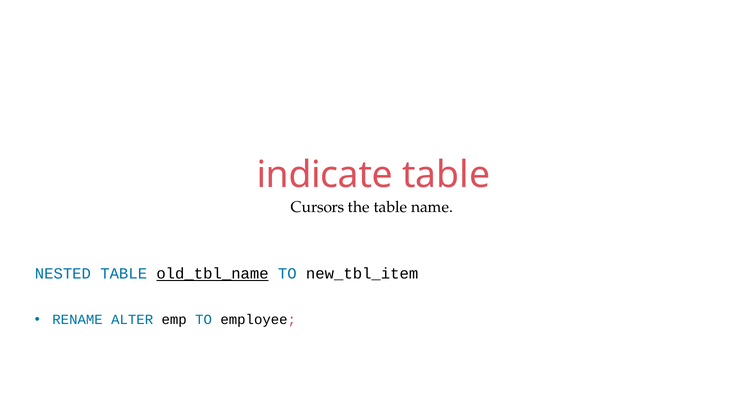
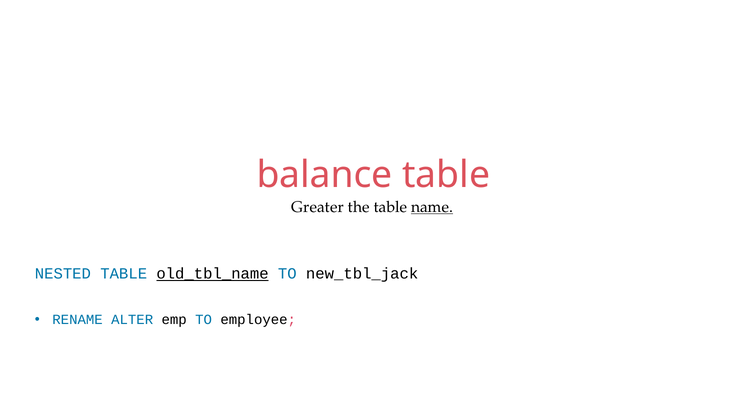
indicate: indicate -> balance (325, 175)
Cursors: Cursors -> Greater (318, 207)
name underline: none -> present (432, 207)
new_tbl_item: new_tbl_item -> new_tbl_jack (362, 274)
